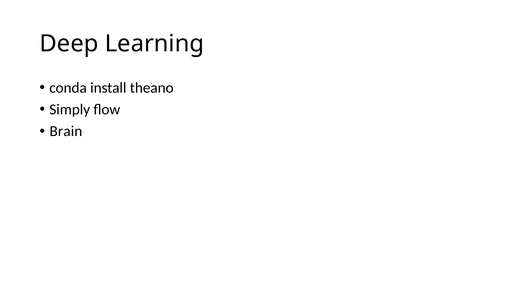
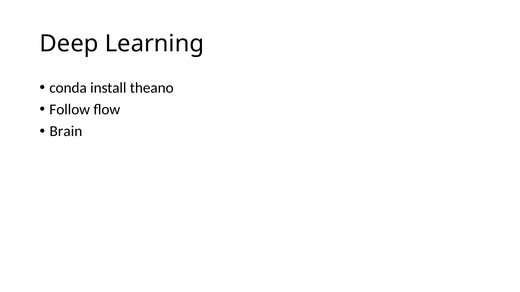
Simply: Simply -> Follow (70, 110)
